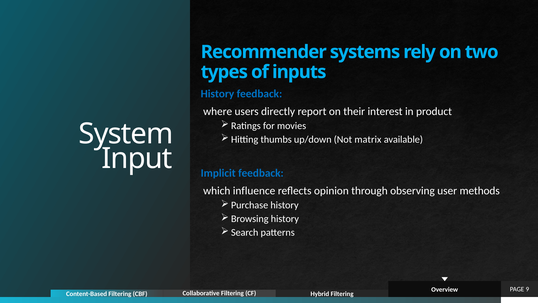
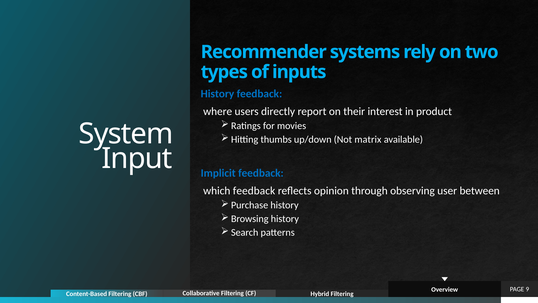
which influence: influence -> feedback (254, 191)
methods: methods -> between (480, 191)
